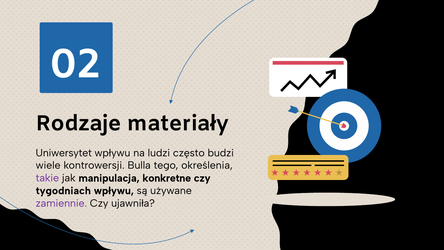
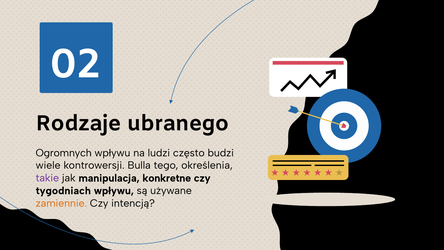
materiały: materiały -> ubranego (178, 123)
Uniwersytet: Uniwersytet -> Ogromnych (64, 153)
zamiennie colour: purple -> orange (61, 203)
ujawniła: ujawniła -> intencją (133, 203)
